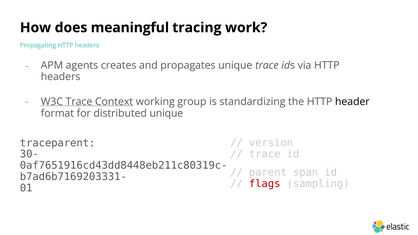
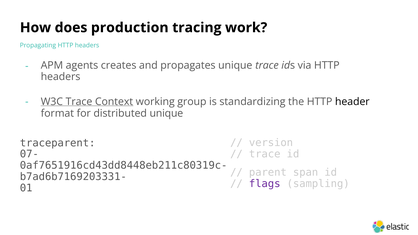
meaningful: meaningful -> production (130, 28)
30-: 30- -> 07- (29, 154)
flags colour: red -> purple (265, 184)
